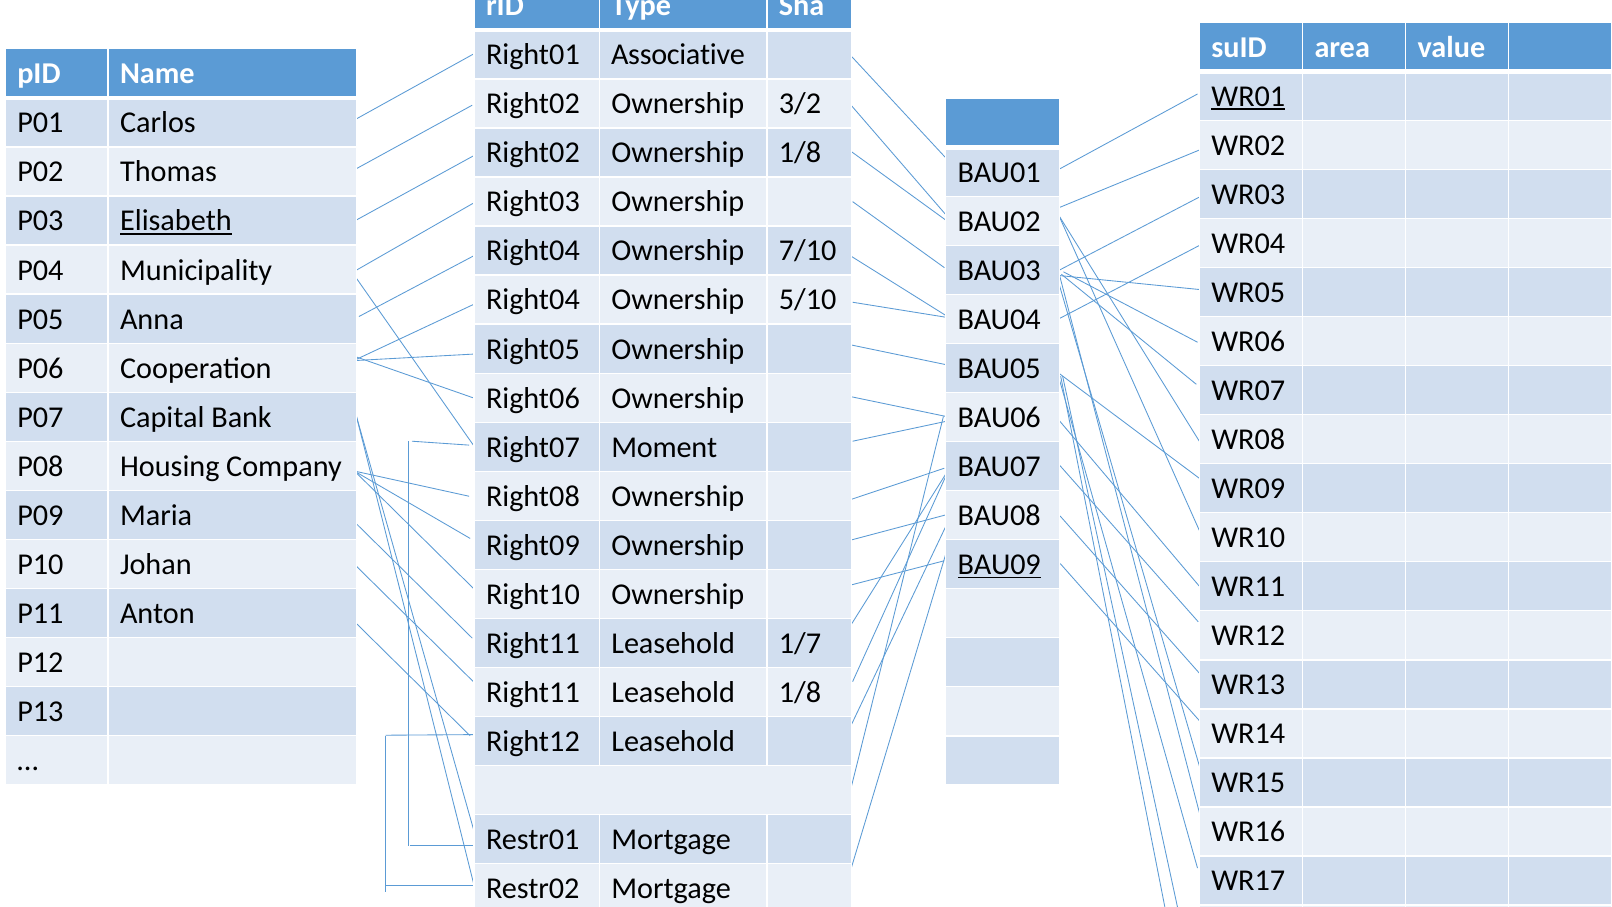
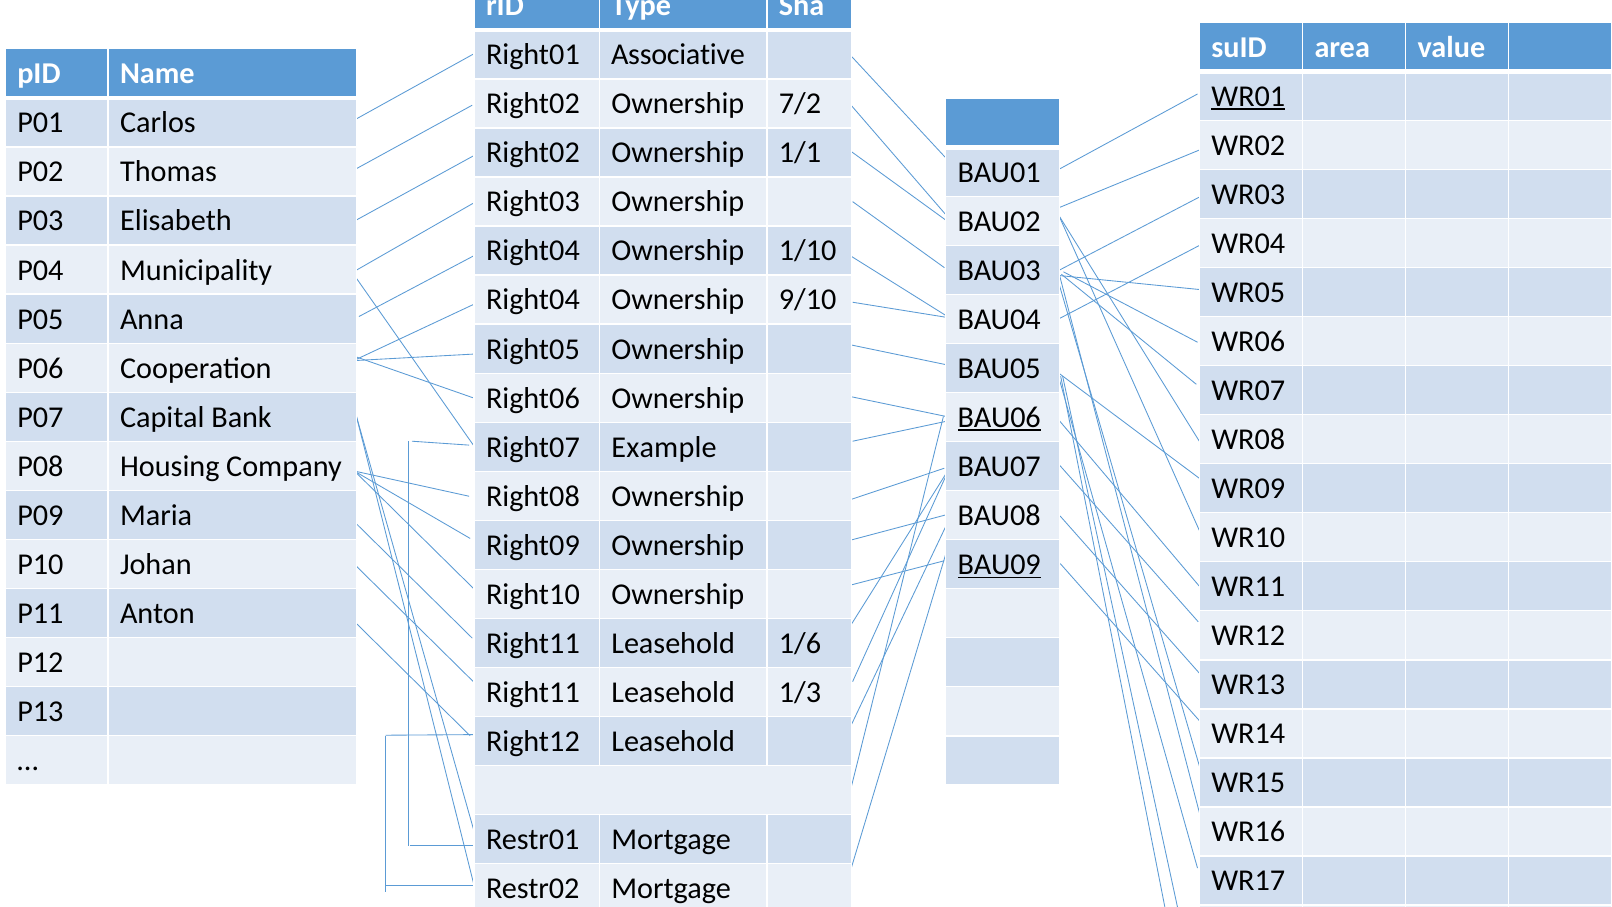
3/2: 3/2 -> 7/2 (800, 104)
Ownership 1/8: 1/8 -> 1/1 (800, 153)
Elisabeth underline: present -> none (176, 221)
7/10: 7/10 -> 1/10 (808, 251)
5/10: 5/10 -> 9/10 (808, 300)
BAU06 underline: none -> present (999, 417)
Moment: Moment -> Example (664, 447)
1/7: 1/7 -> 1/6 (800, 643)
Leasehold 1/8: 1/8 -> 1/3 (800, 692)
